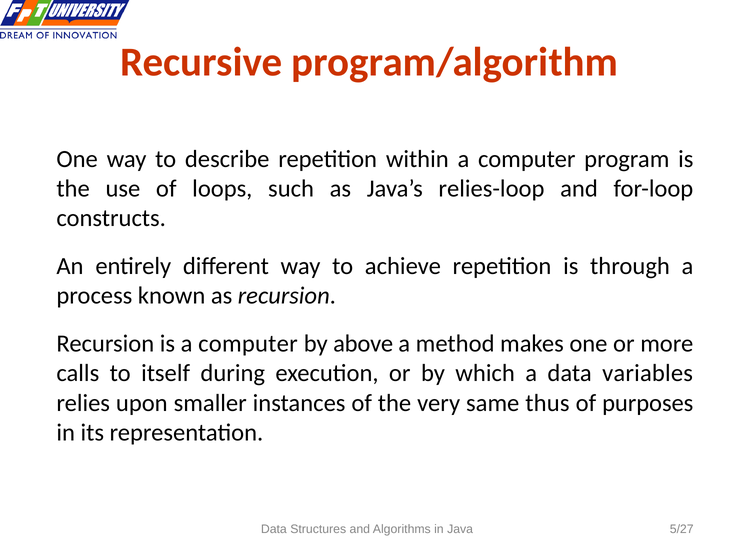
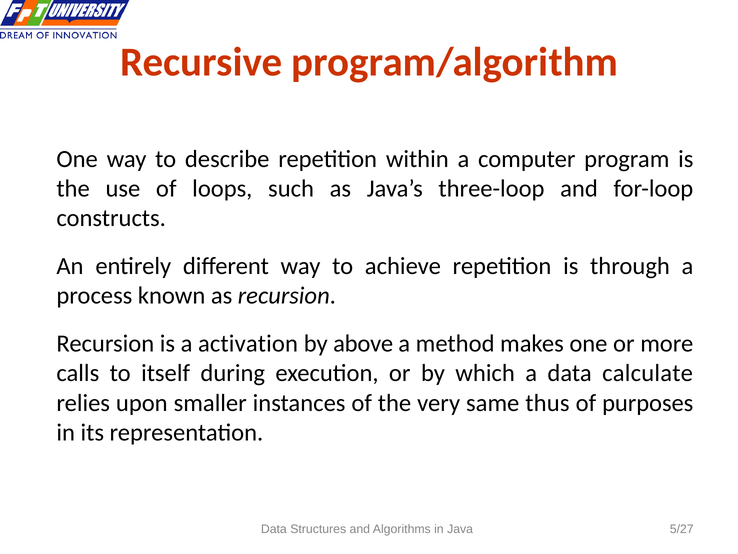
relies-loop: relies-loop -> three-loop (492, 188)
is a computer: computer -> activation (248, 343)
variables: variables -> calculate (648, 373)
